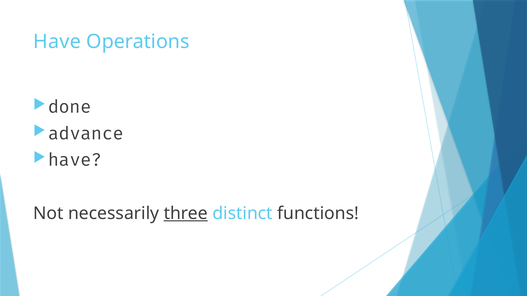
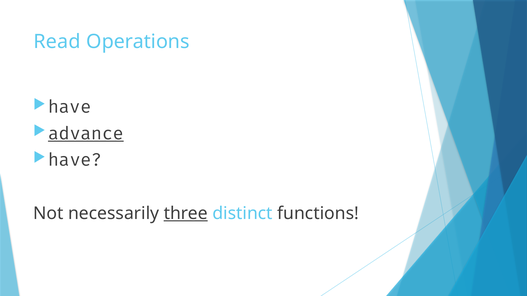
Have: Have -> Read (57, 42)
done: done -> have (70, 107)
advance underline: none -> present (86, 134)
